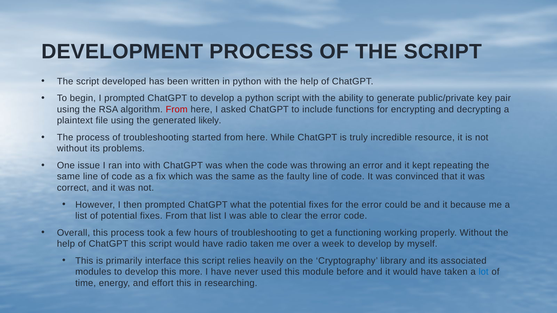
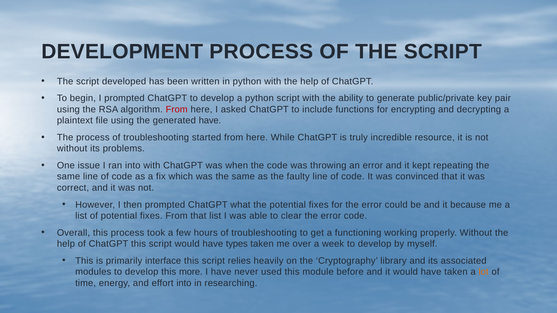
generated likely: likely -> have (210, 121)
radio: radio -> types (237, 244)
lot colour: blue -> orange (484, 272)
effort this: this -> into (184, 283)
